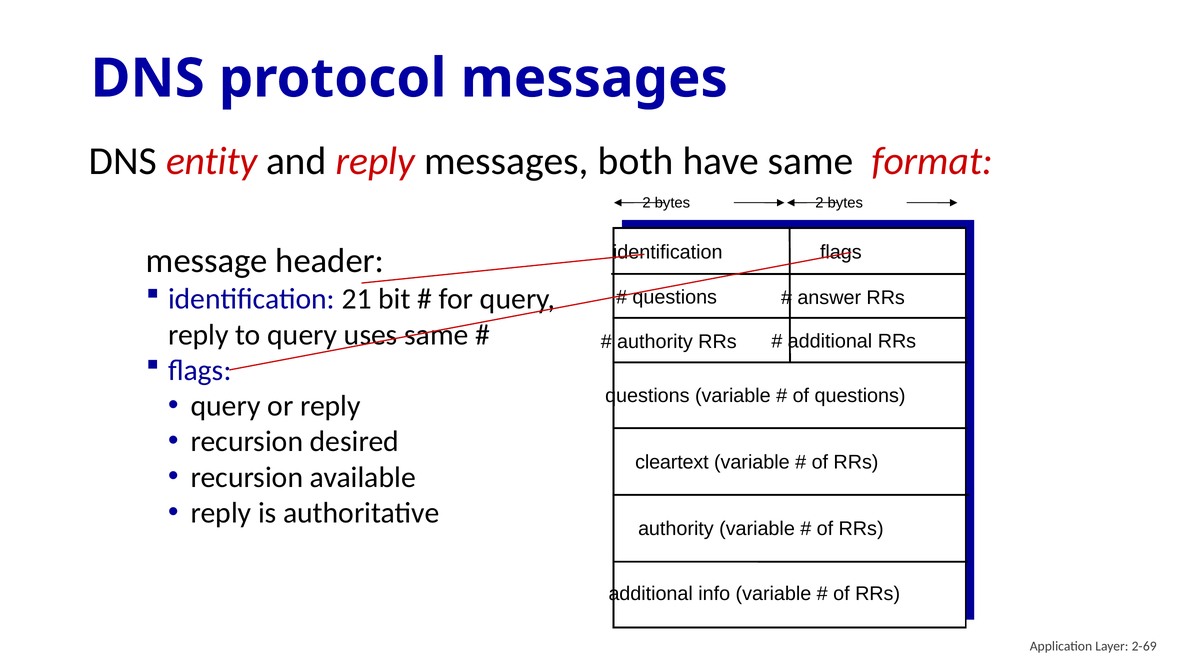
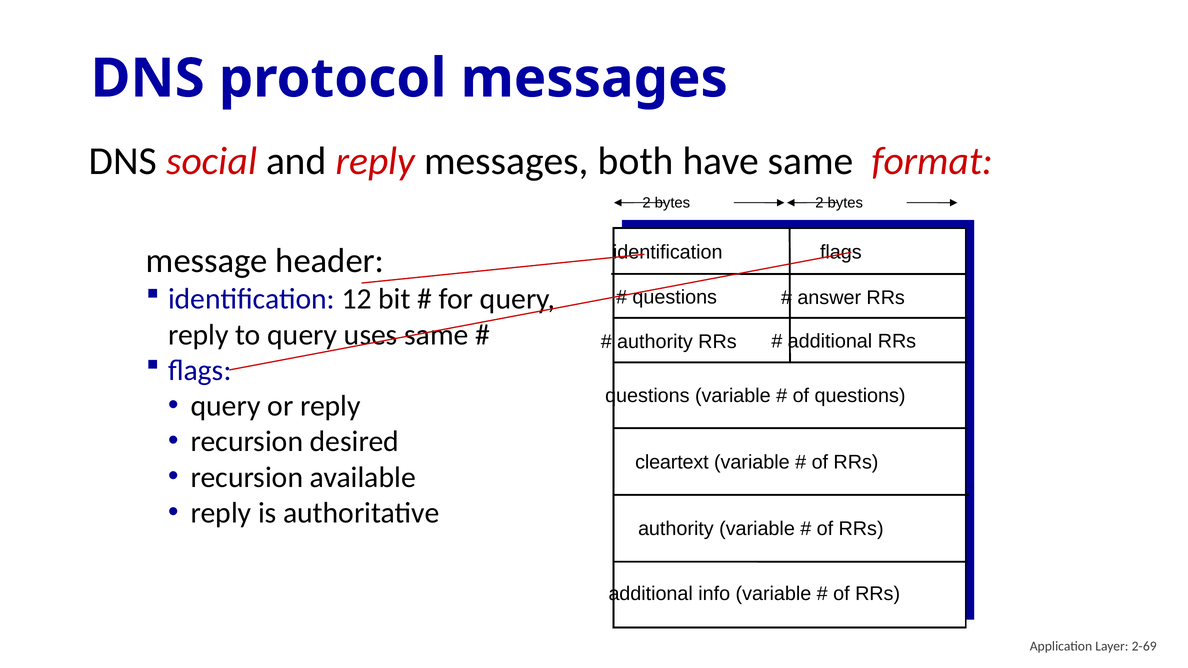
entity: entity -> social (212, 161)
21: 21 -> 12 (357, 299)
